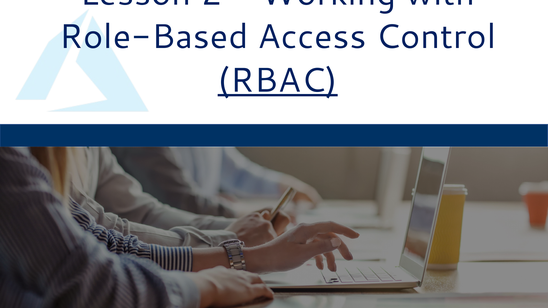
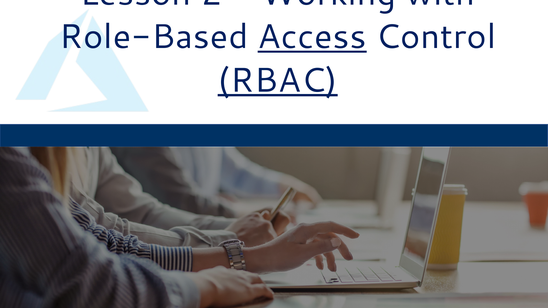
Access underline: none -> present (312, 37)
